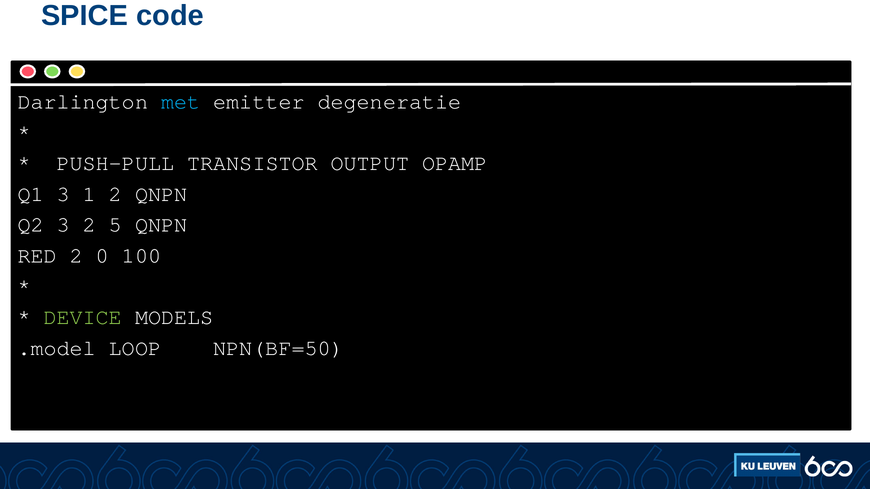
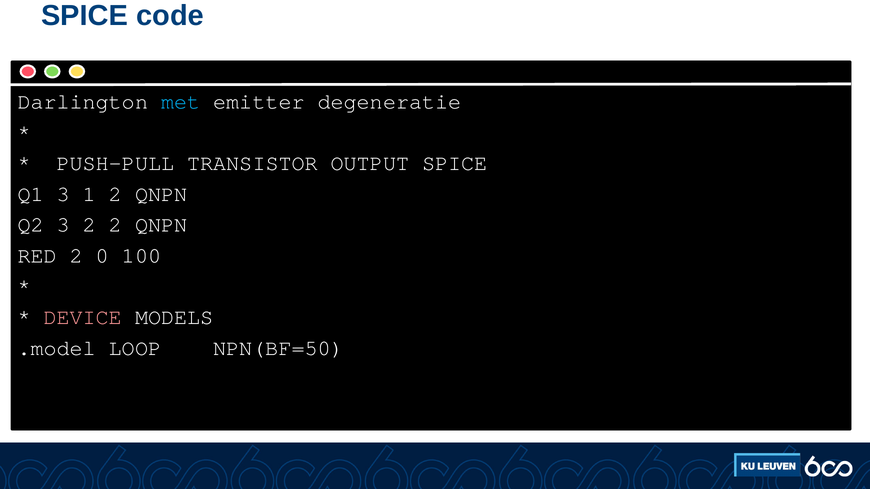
OUTPUT OPAMP: OPAMP -> SPICE (455, 163)
2 5: 5 -> 2 (115, 225)
DEVICE colour: light green -> pink (83, 317)
